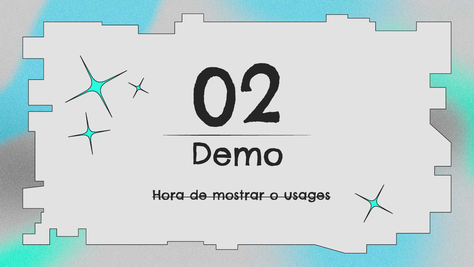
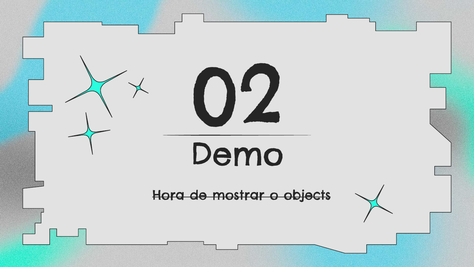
usages: usages -> objects (307, 195)
